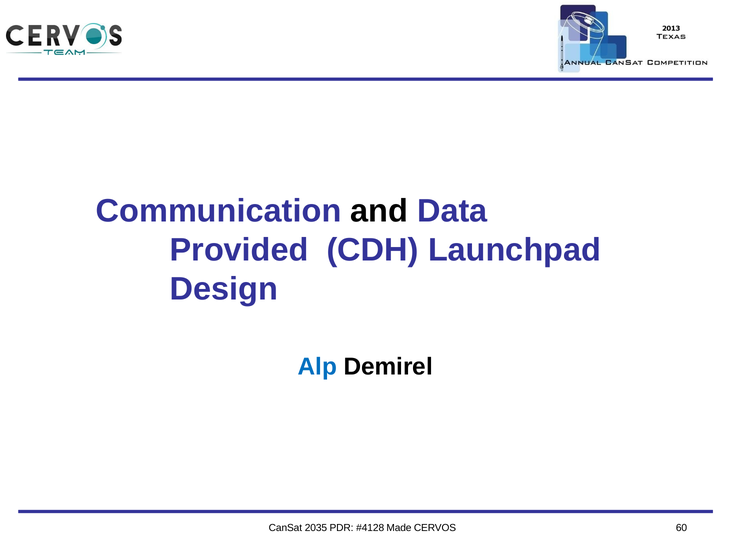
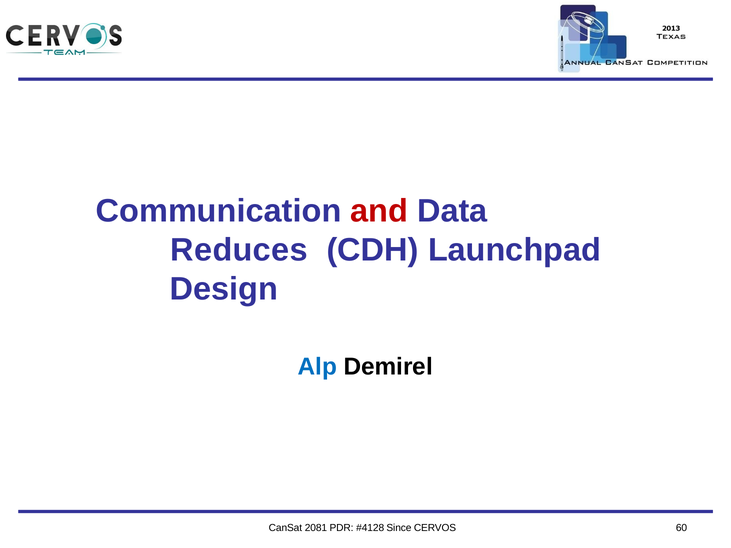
and colour: black -> red (379, 211)
Provided: Provided -> Reduces (239, 250)
2035: 2035 -> 2081 (316, 528)
Made: Made -> Since (399, 528)
